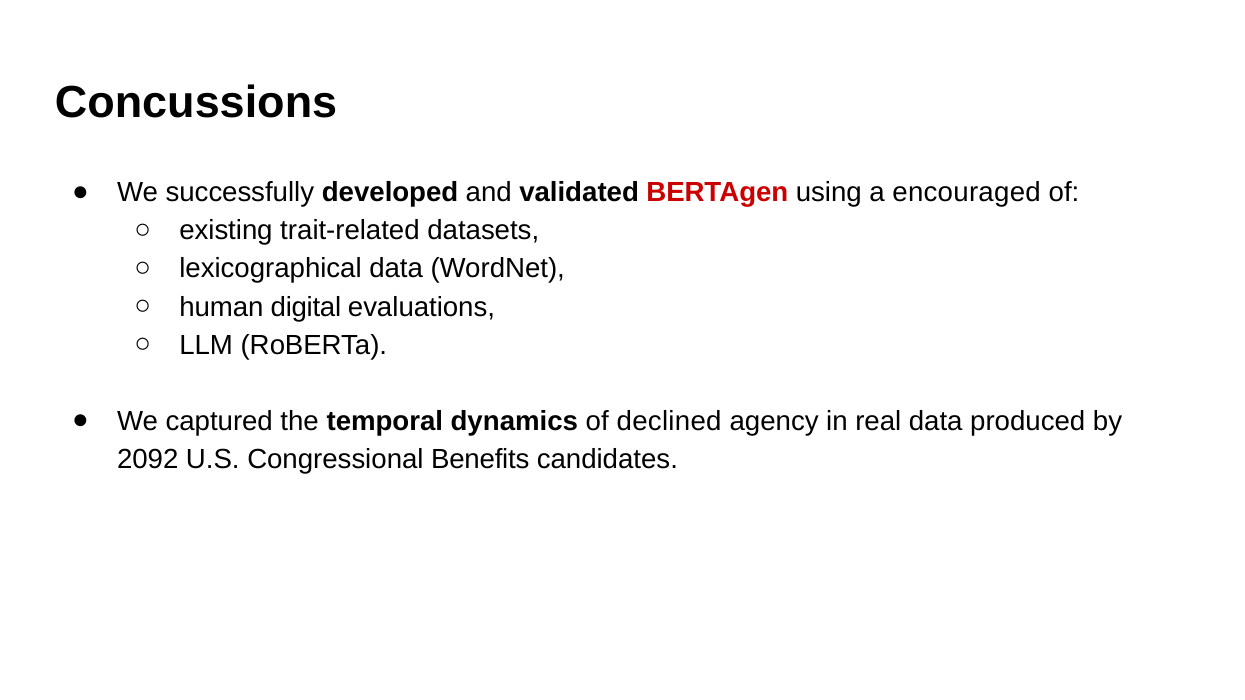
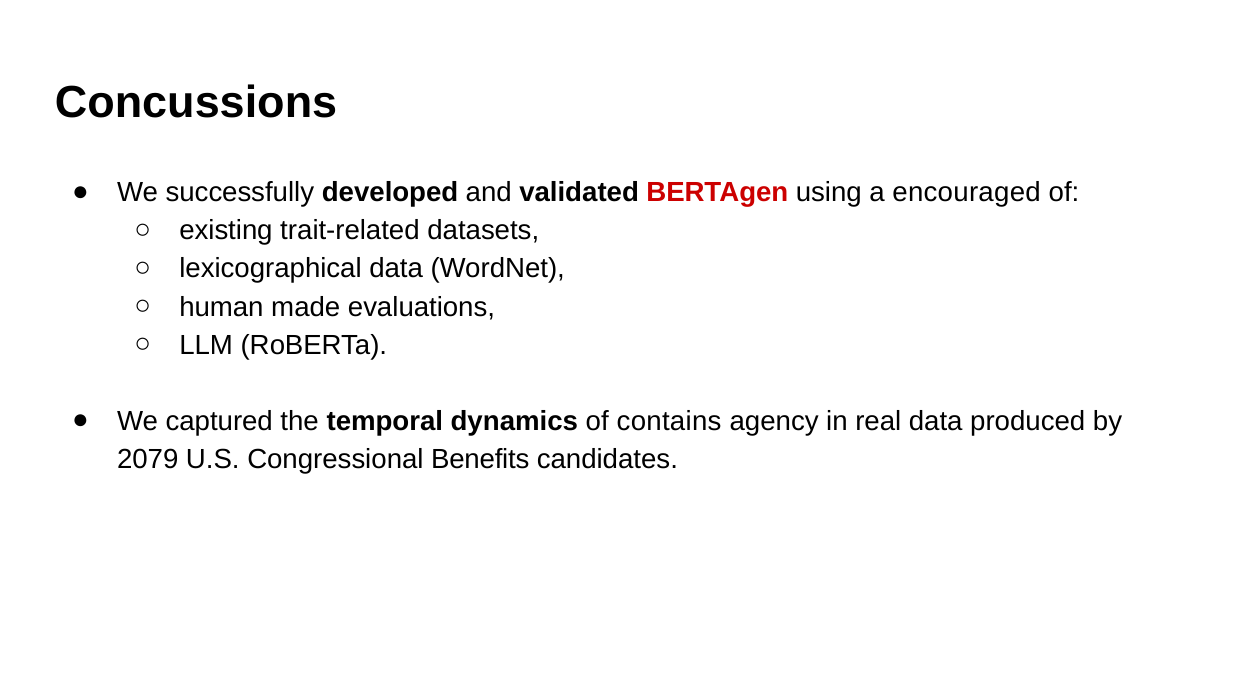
digital: digital -> made (306, 307)
declined: declined -> contains (669, 421)
2092: 2092 -> 2079 (148, 459)
